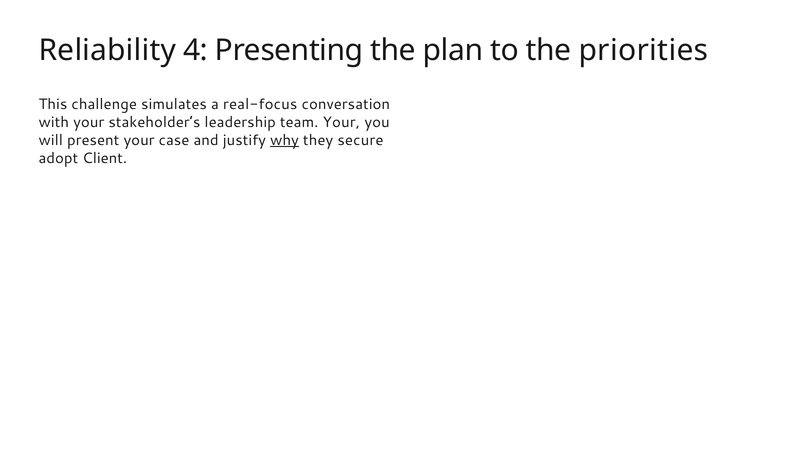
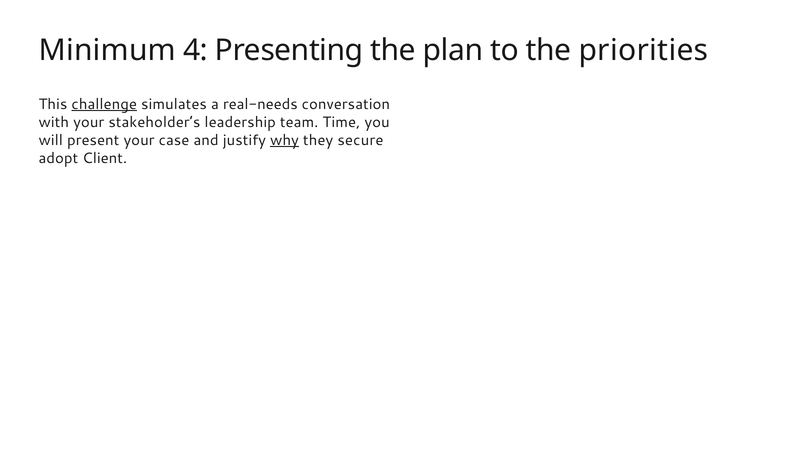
Reliability: Reliability -> Minimum (107, 50)
challenge underline: none -> present (104, 104)
real-focus: real-focus -> real-needs (260, 104)
team Your: Your -> Time (341, 122)
